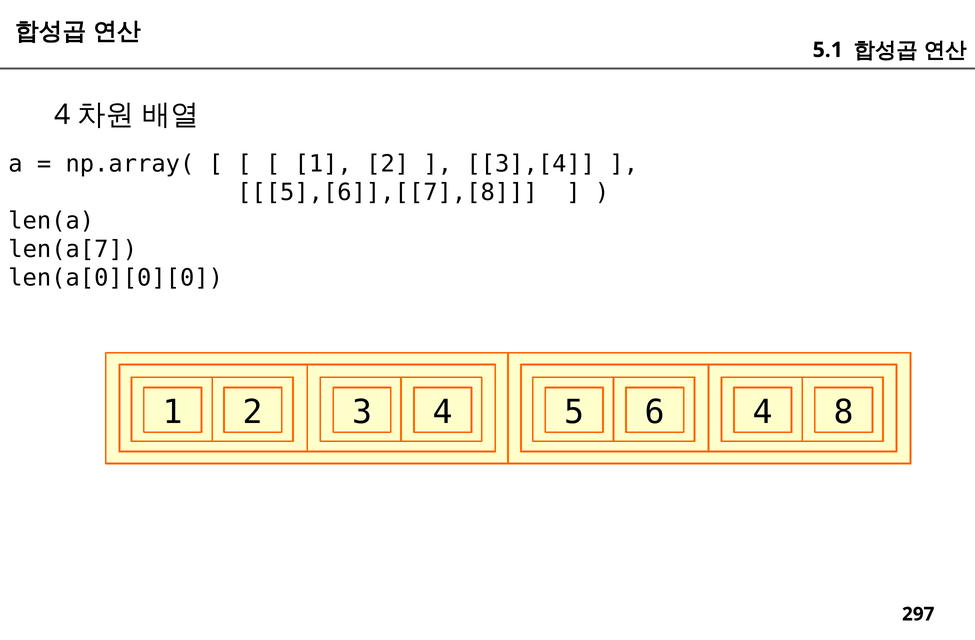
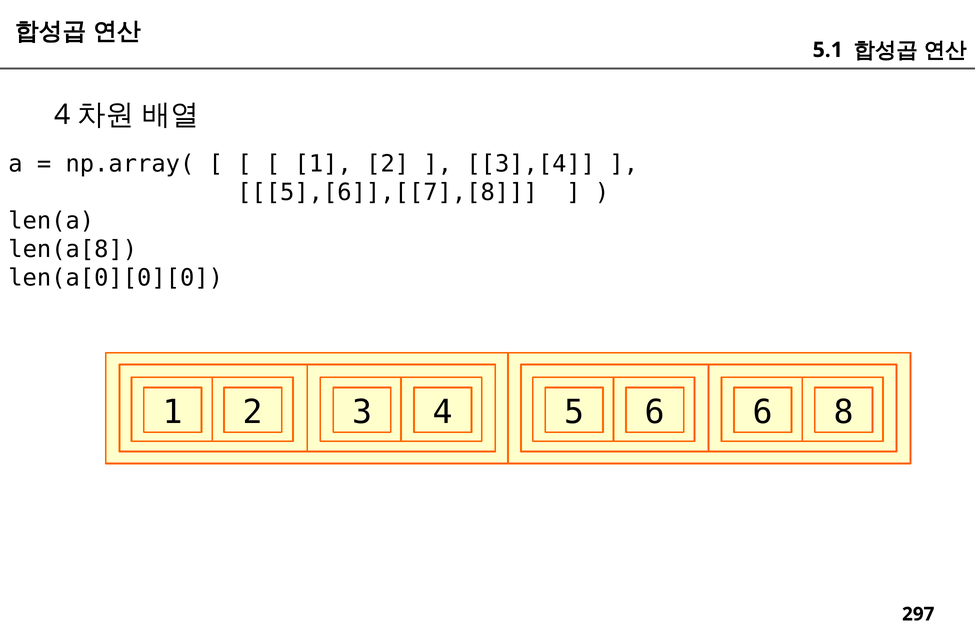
len(a[7: len(a[7 -> len(a[8 (73, 250)
6 4: 4 -> 6 (763, 413)
